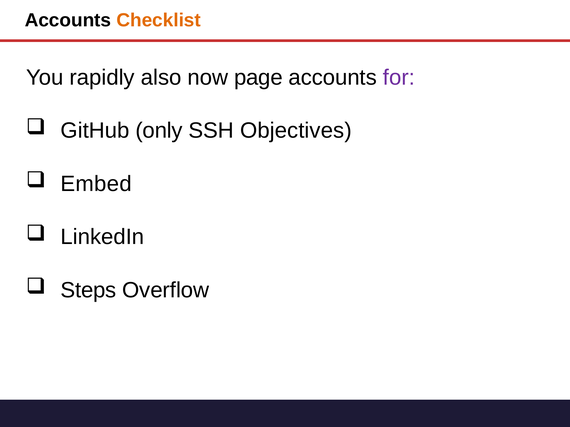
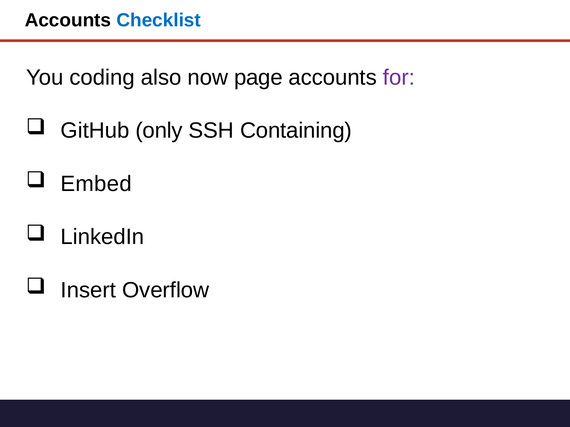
Checklist colour: orange -> blue (159, 20)
rapidly: rapidly -> coding (102, 78)
Objectives: Objectives -> Containing (296, 131)
Steps: Steps -> Insert (88, 290)
